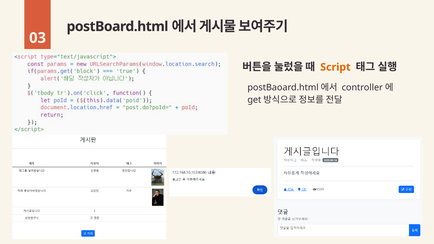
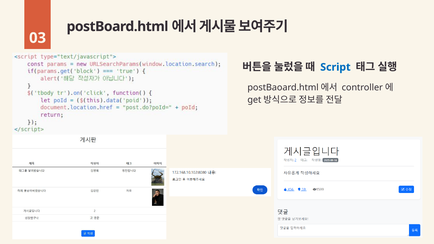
Script colour: orange -> blue (335, 67)
